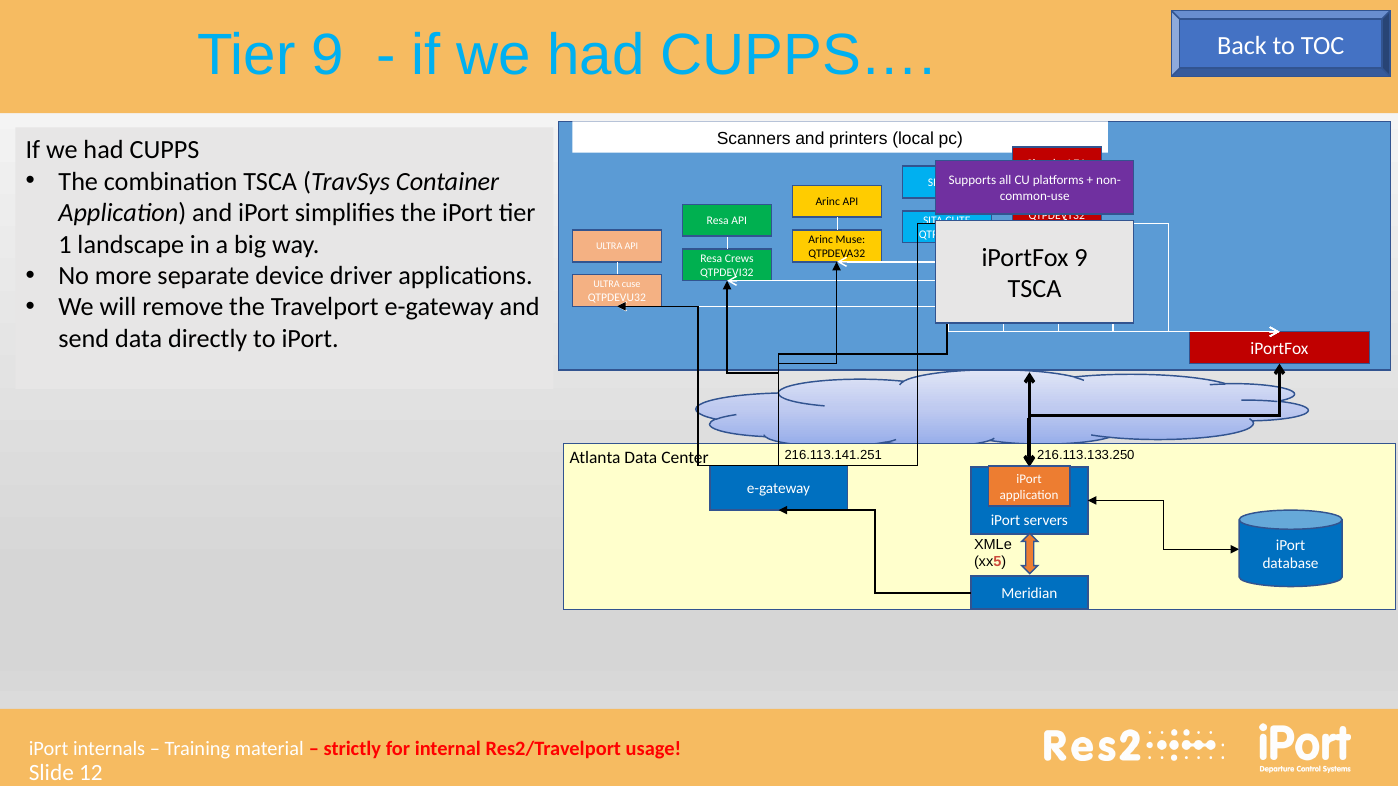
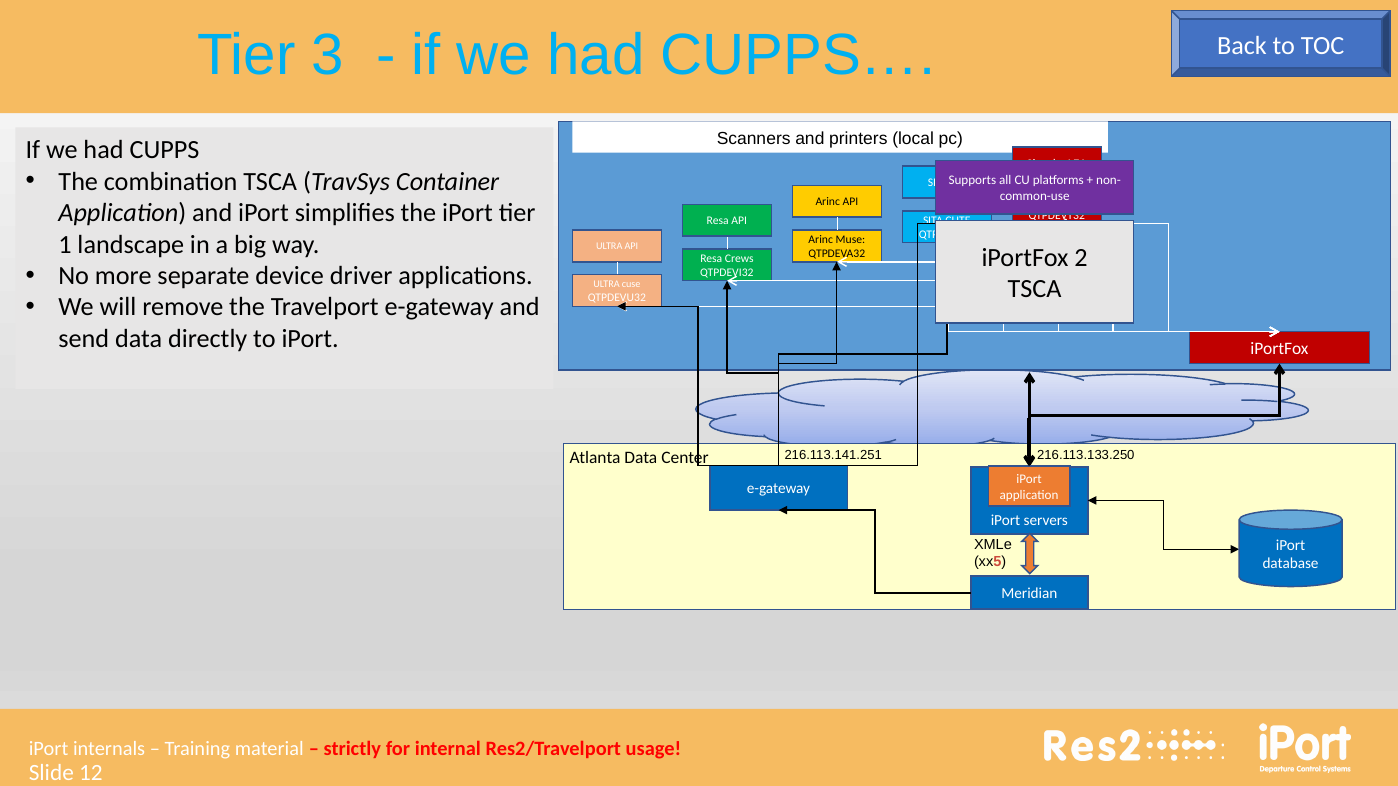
Tier 9: 9 -> 3 (328, 55)
iPortFox 9: 9 -> 2 (1081, 258)
